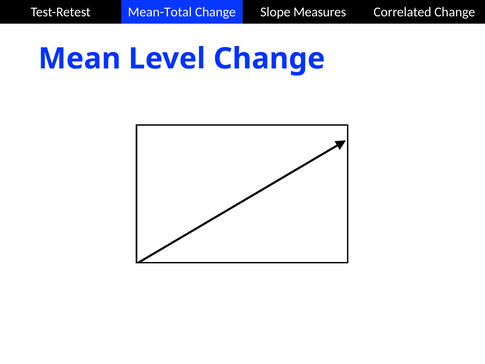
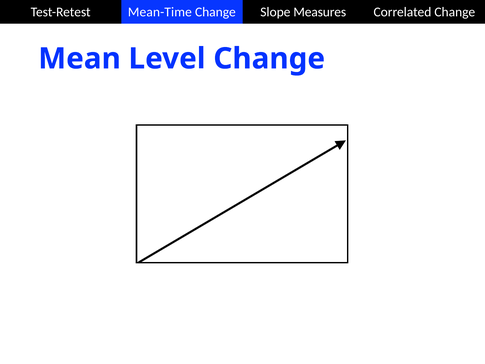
Mean-Total: Mean-Total -> Mean-Time (160, 12)
